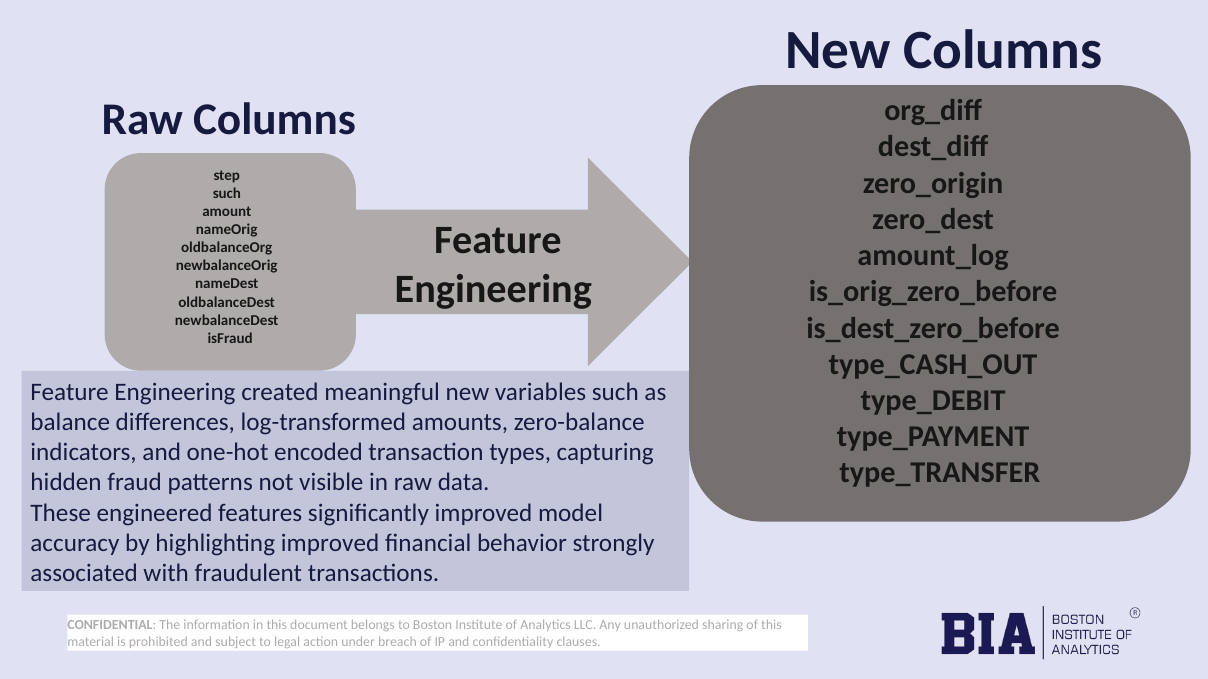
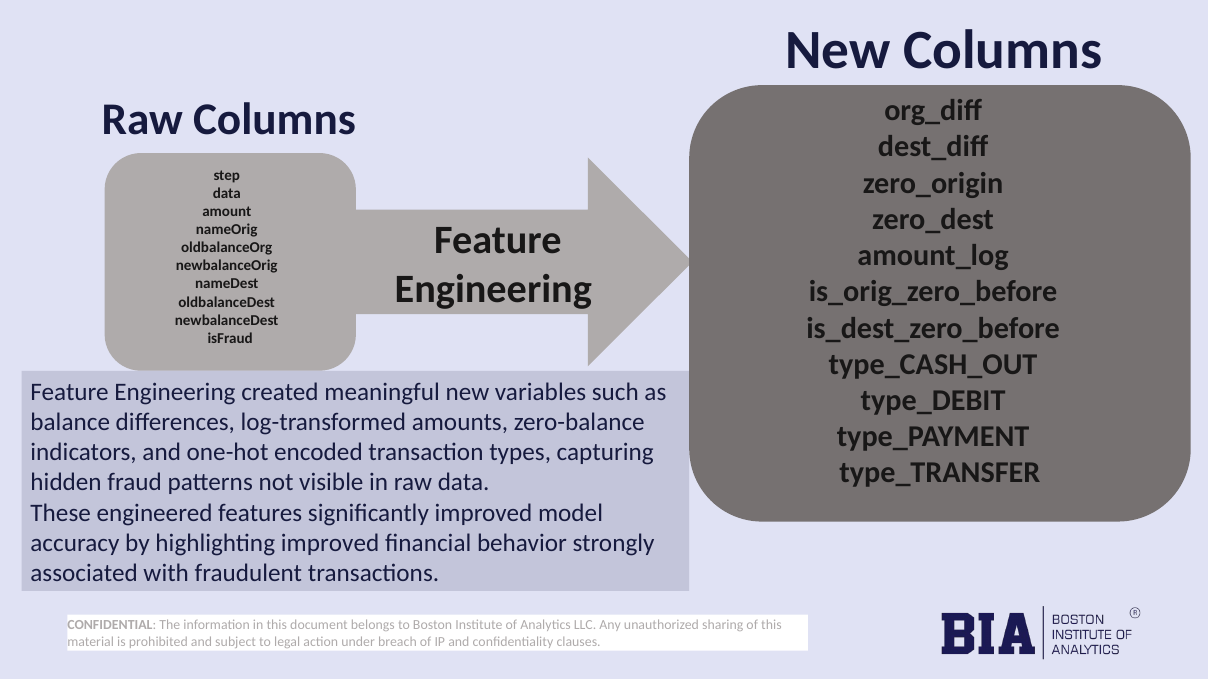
such: such -> data (227, 194)
